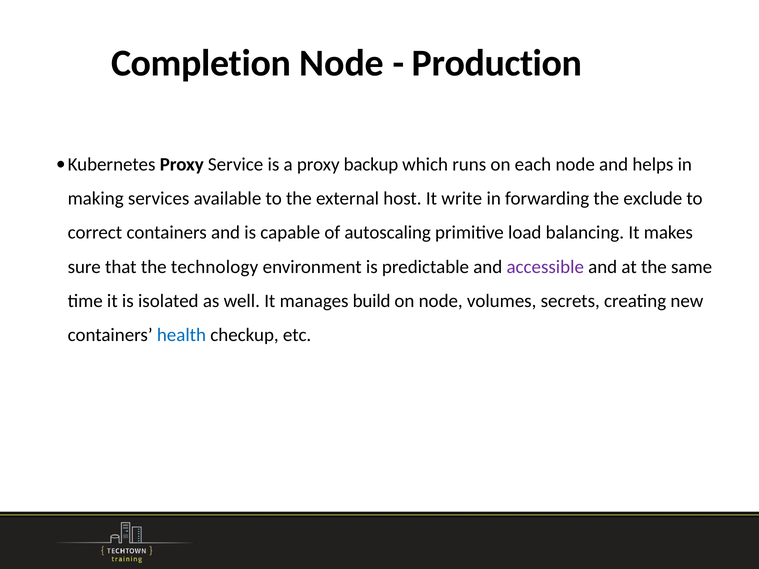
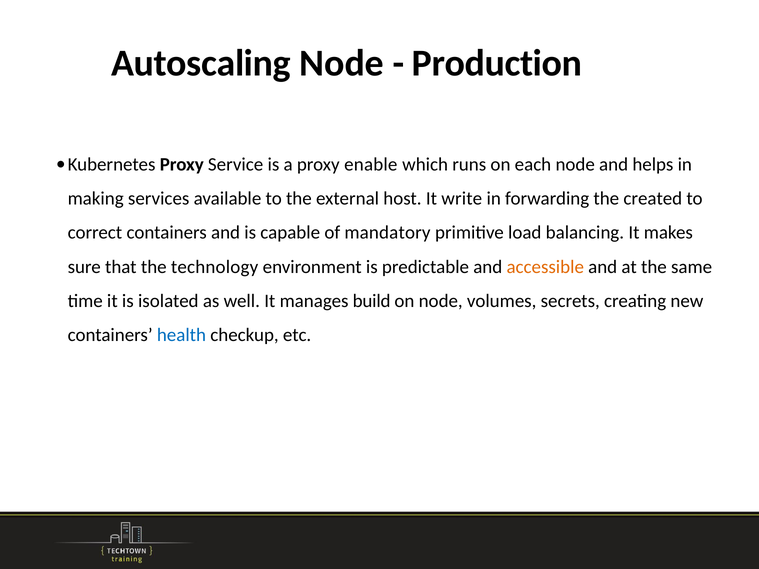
Completion: Completion -> Autoscaling (201, 63)
backup: backup -> enable (371, 165)
exclude: exclude -> created (653, 199)
autoscaling: autoscaling -> mandatory (387, 233)
accessible colour: purple -> orange (545, 267)
